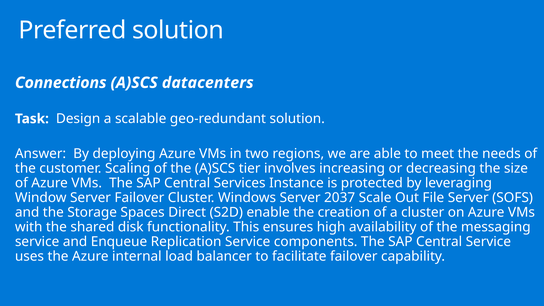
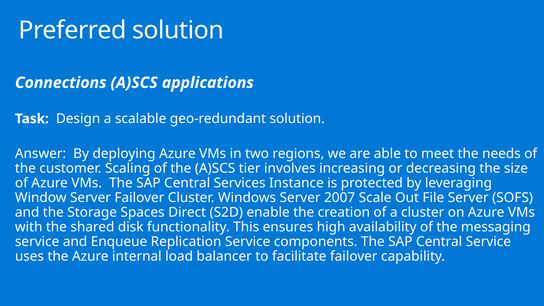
datacenters: datacenters -> applications (208, 83)
2037: 2037 -> 2007 (340, 198)
